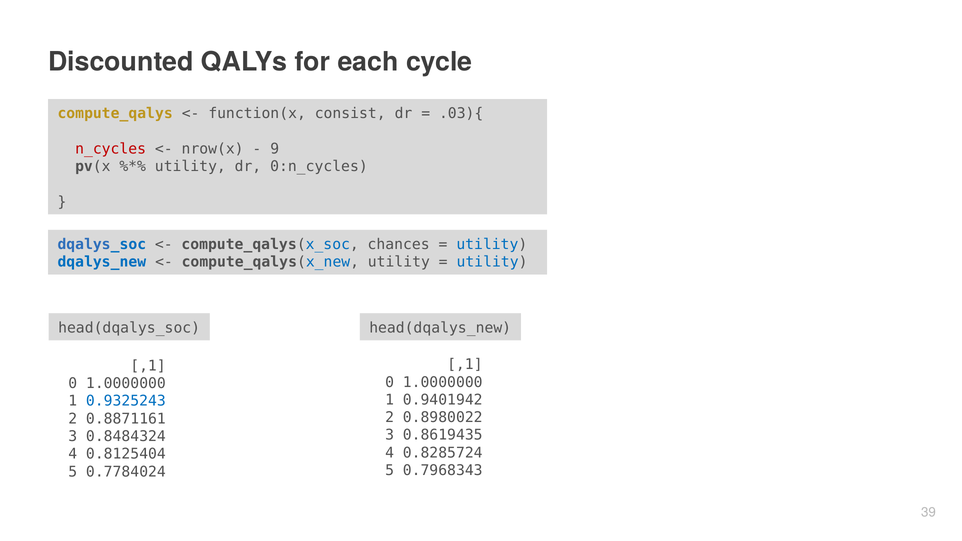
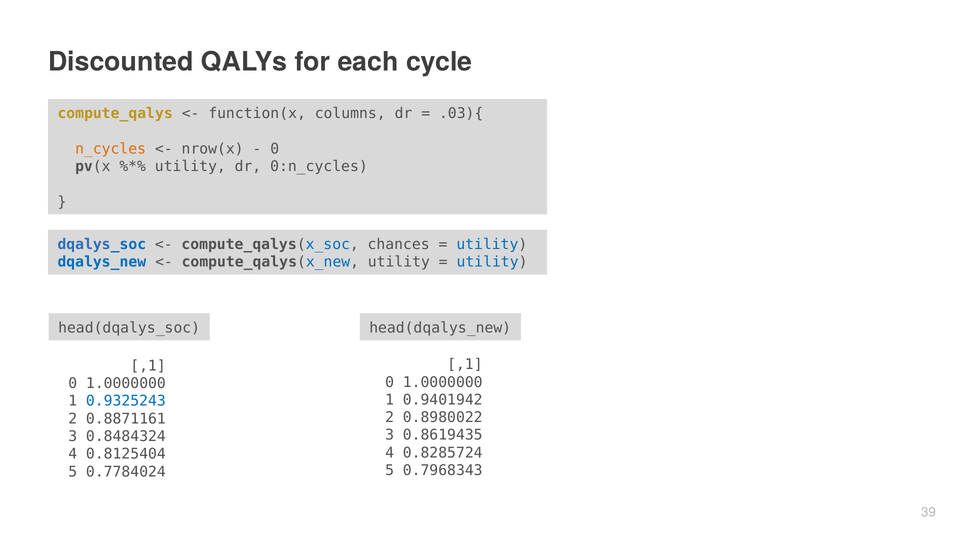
consist: consist -> columns (350, 114)
n_cycles colour: red -> orange (111, 149)
9: 9 -> 0 (275, 149)
